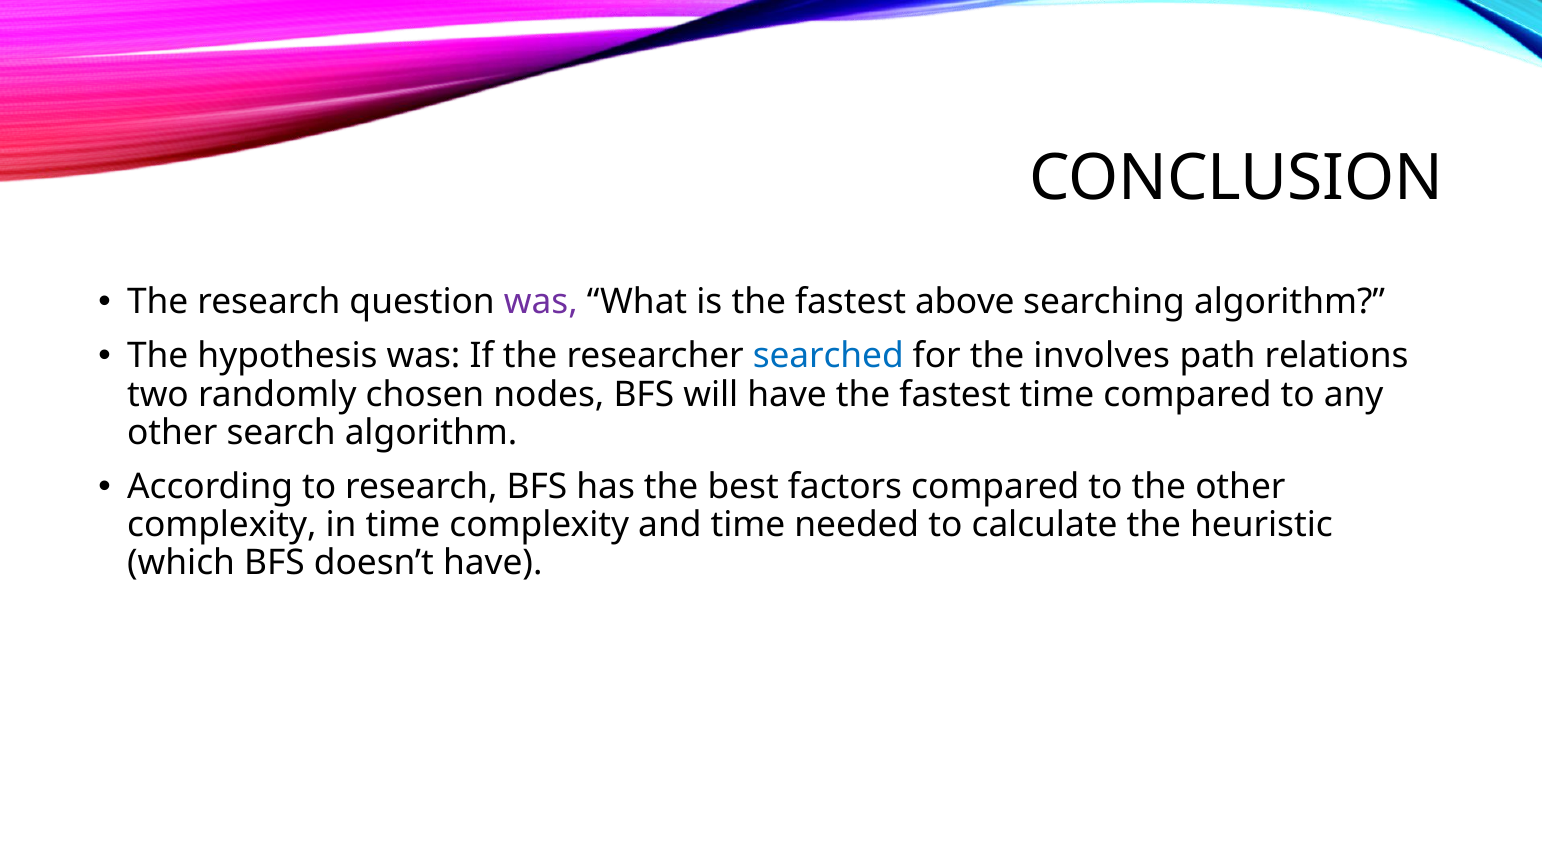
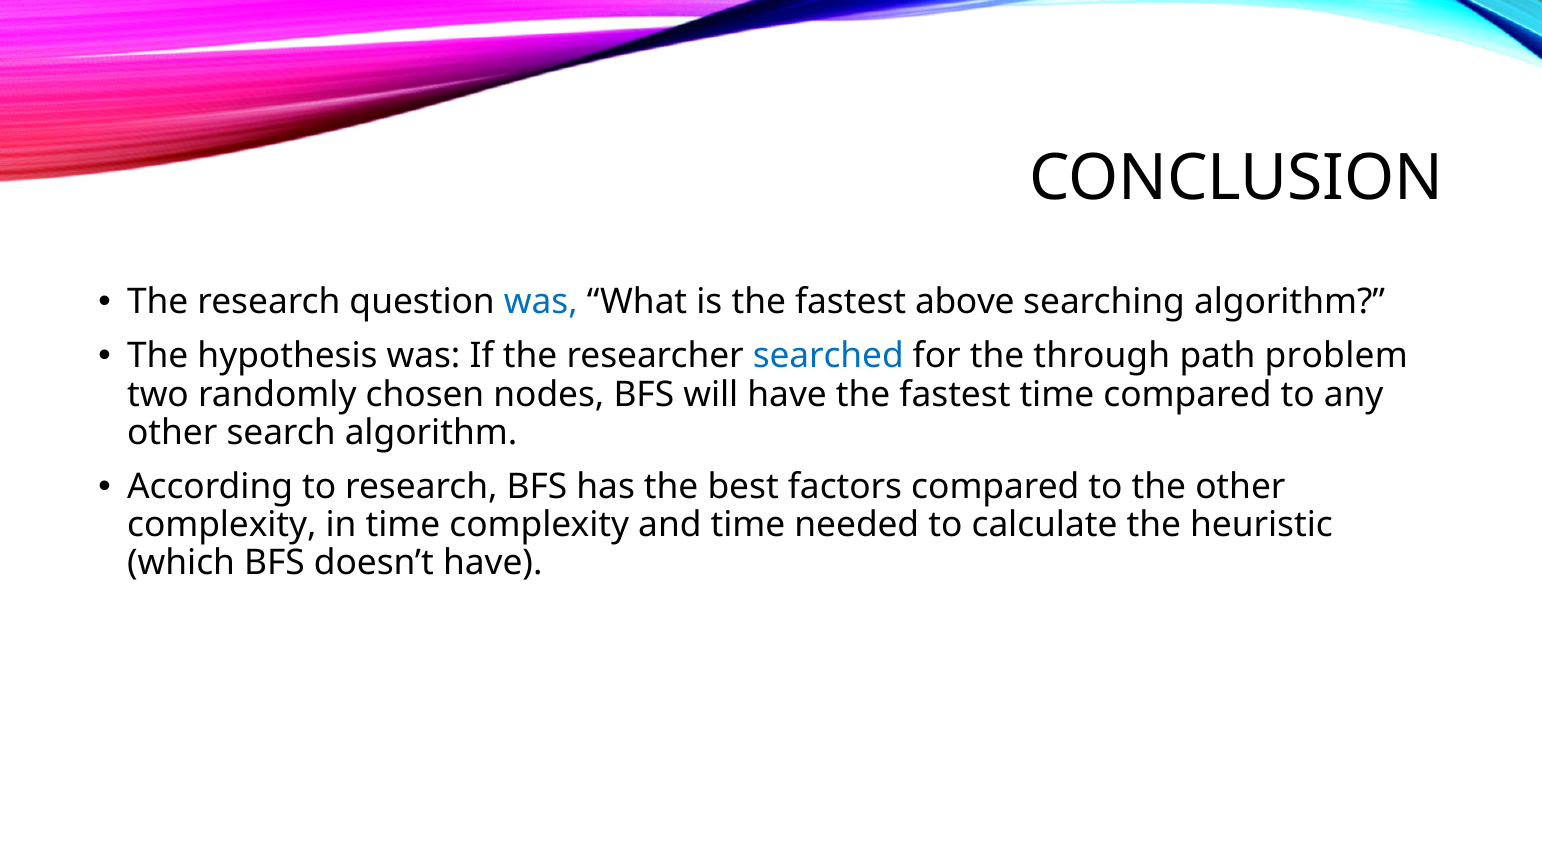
was colour: purple -> blue (541, 302)
involves: involves -> through (1102, 356)
relations: relations -> problem (1336, 356)
